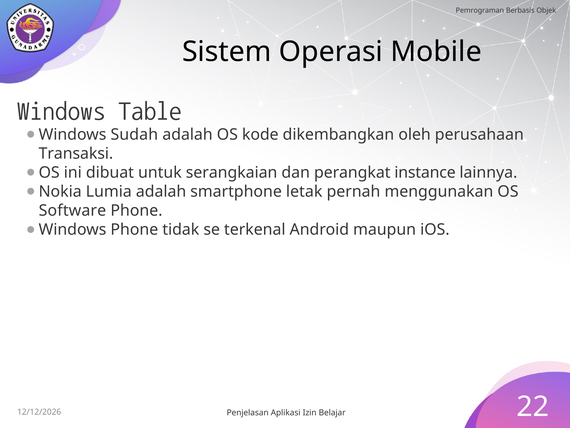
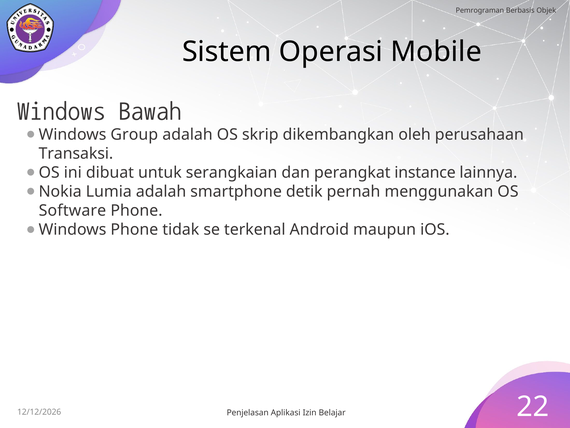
Table: Table -> Bawah (150, 110)
Sudah: Sudah -> Group (134, 134)
kode: kode -> skrip (260, 134)
letak: letak -> detik (304, 191)
